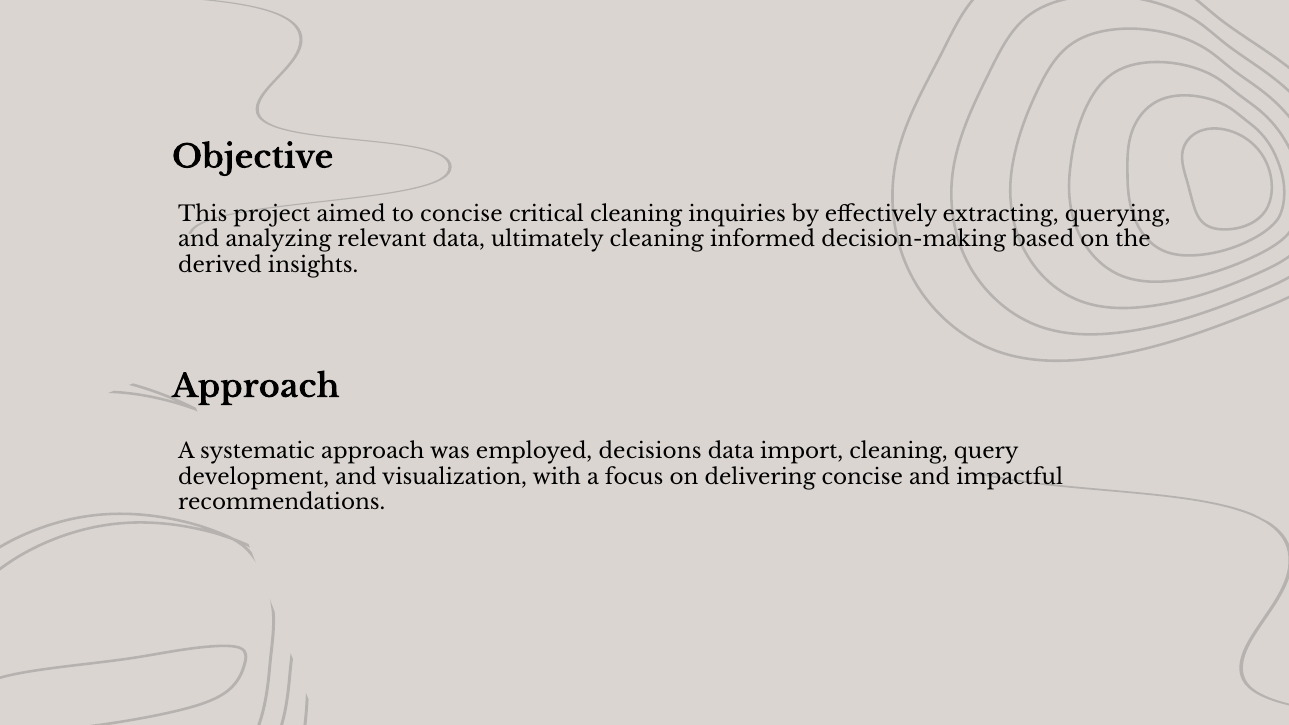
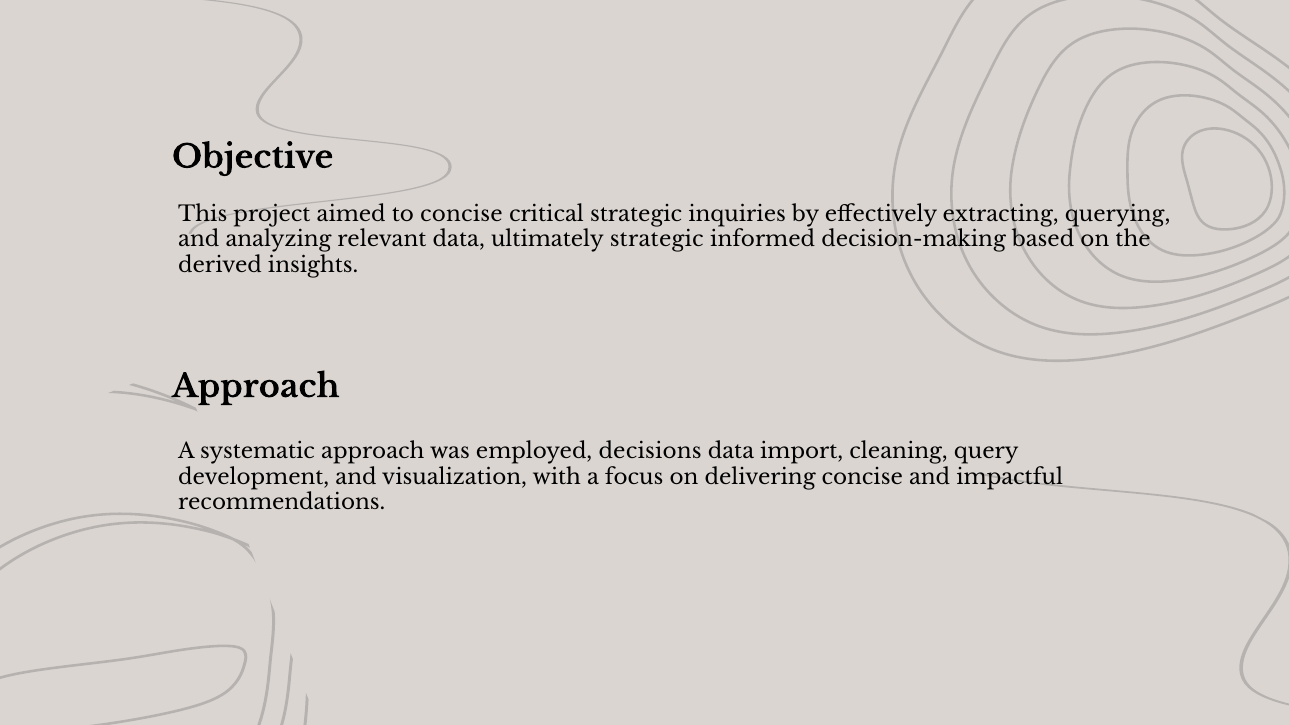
critical cleaning: cleaning -> strategic (636, 214)
ultimately cleaning: cleaning -> strategic (657, 240)
